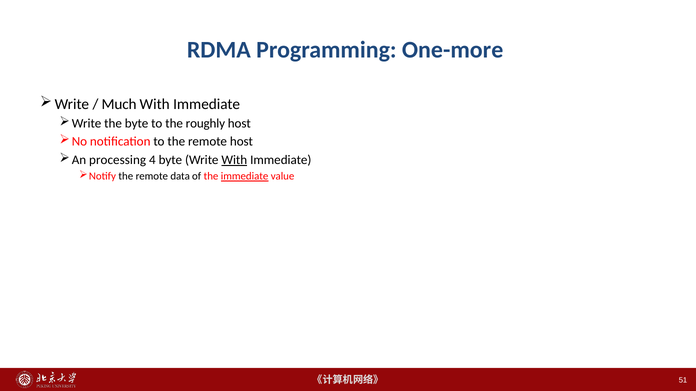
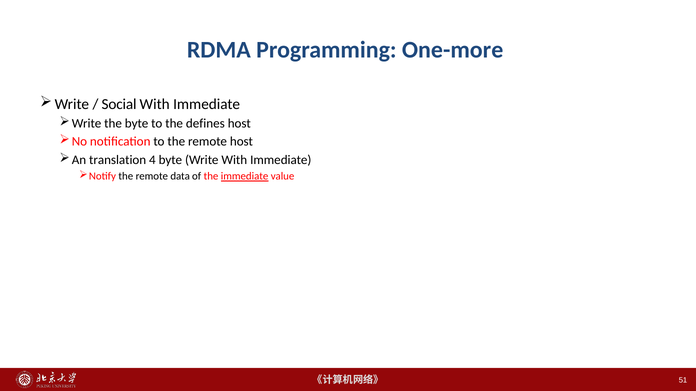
Much: Much -> Social (119, 104)
roughly: roughly -> defines (205, 124)
processing: processing -> translation (118, 160)
With underline: present -> none (234, 160)
